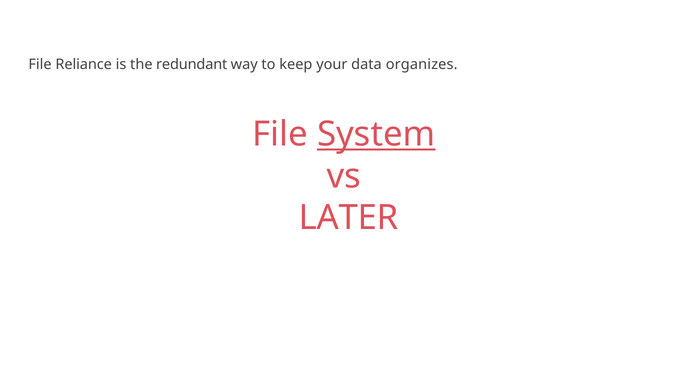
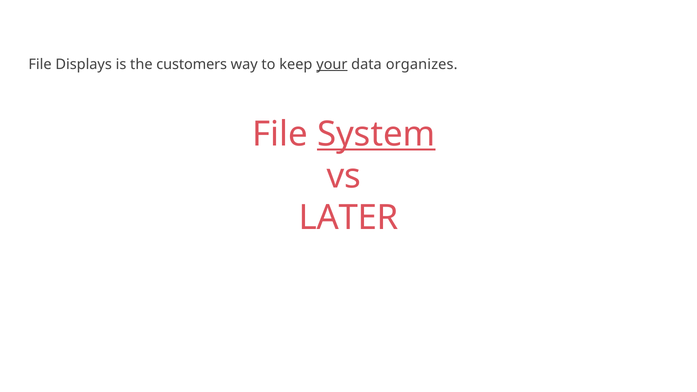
Reliance: Reliance -> Displays (84, 64)
redundant: redundant -> customers (192, 64)
your underline: none -> present (332, 64)
